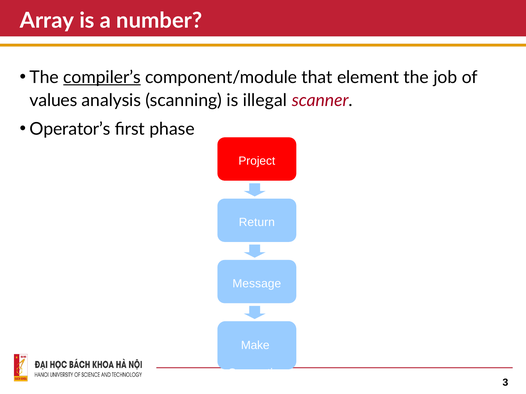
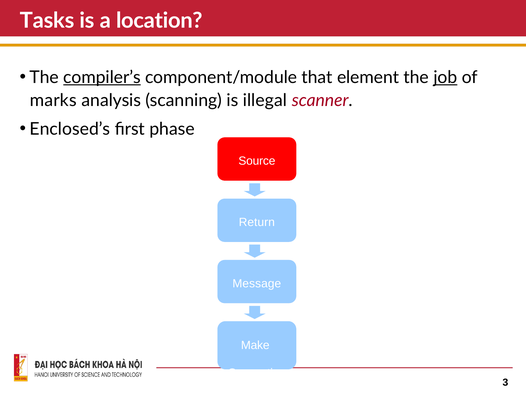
Array: Array -> Tasks (47, 21)
number: number -> location (159, 21)
job underline: none -> present (445, 77)
values: values -> marks (53, 100)
Operator’s: Operator’s -> Enclosed’s (70, 129)
Project: Project -> Source (257, 161)
